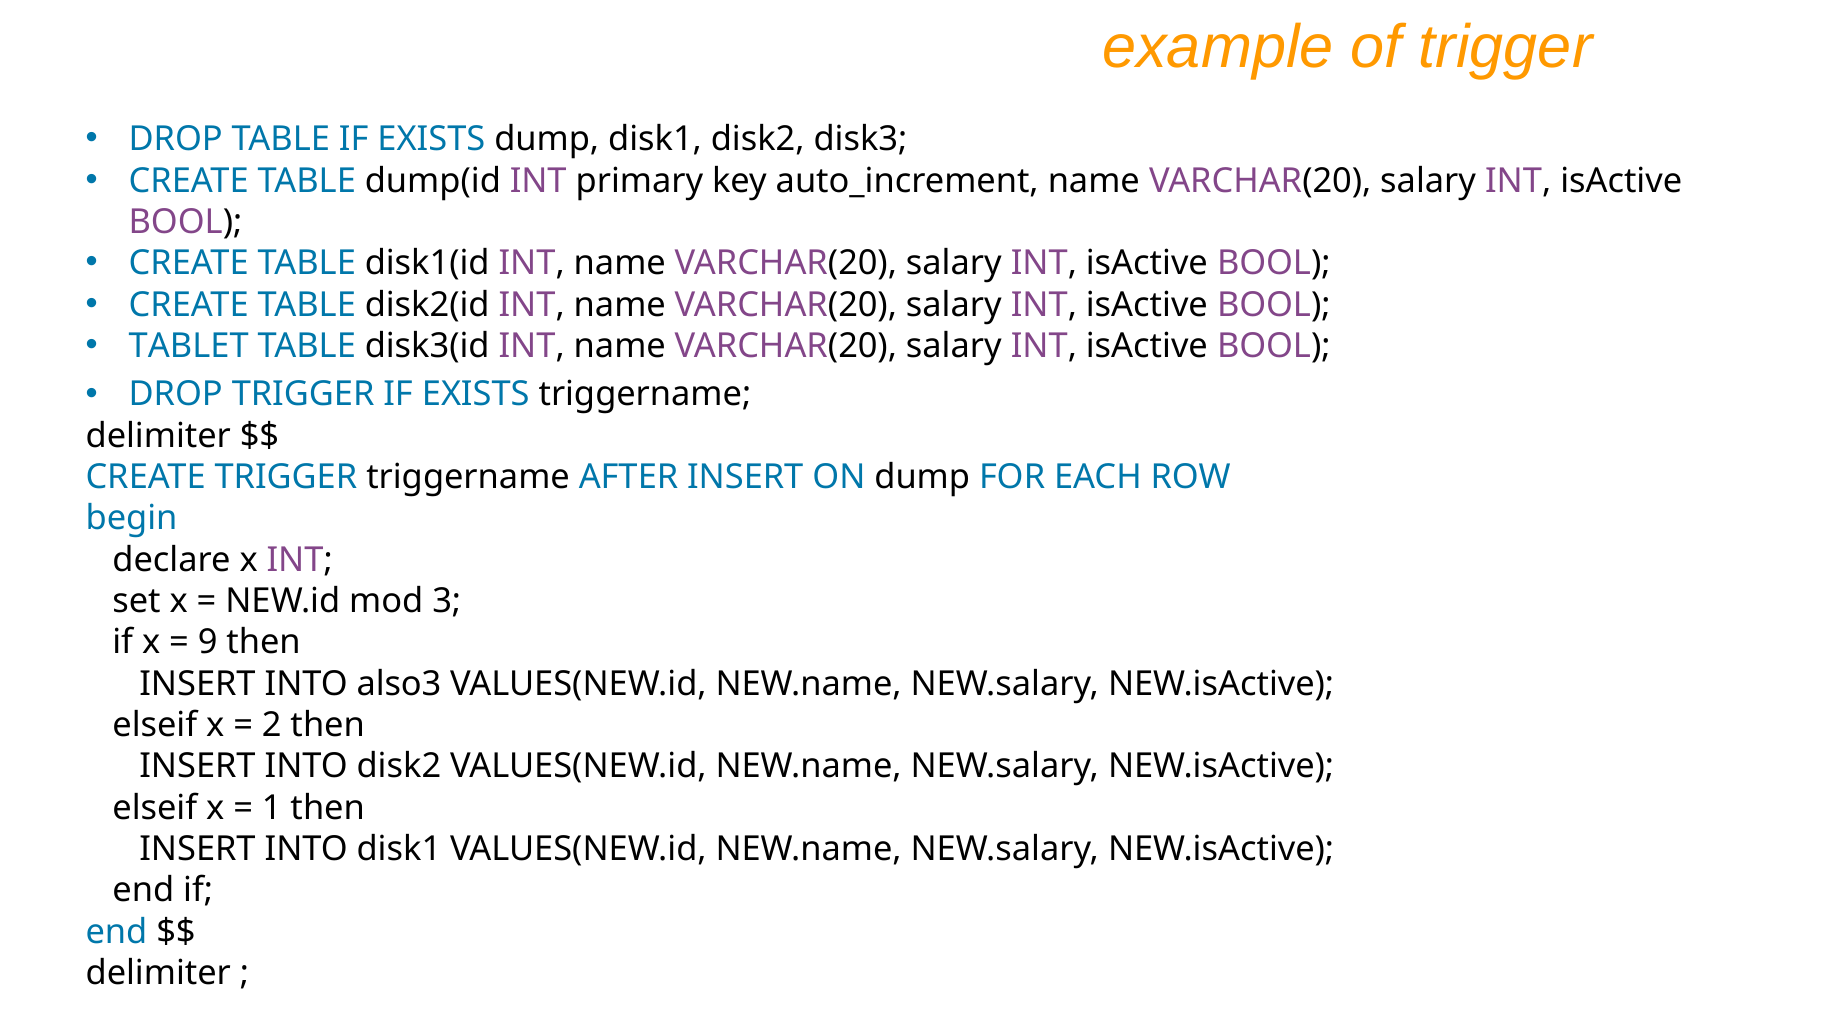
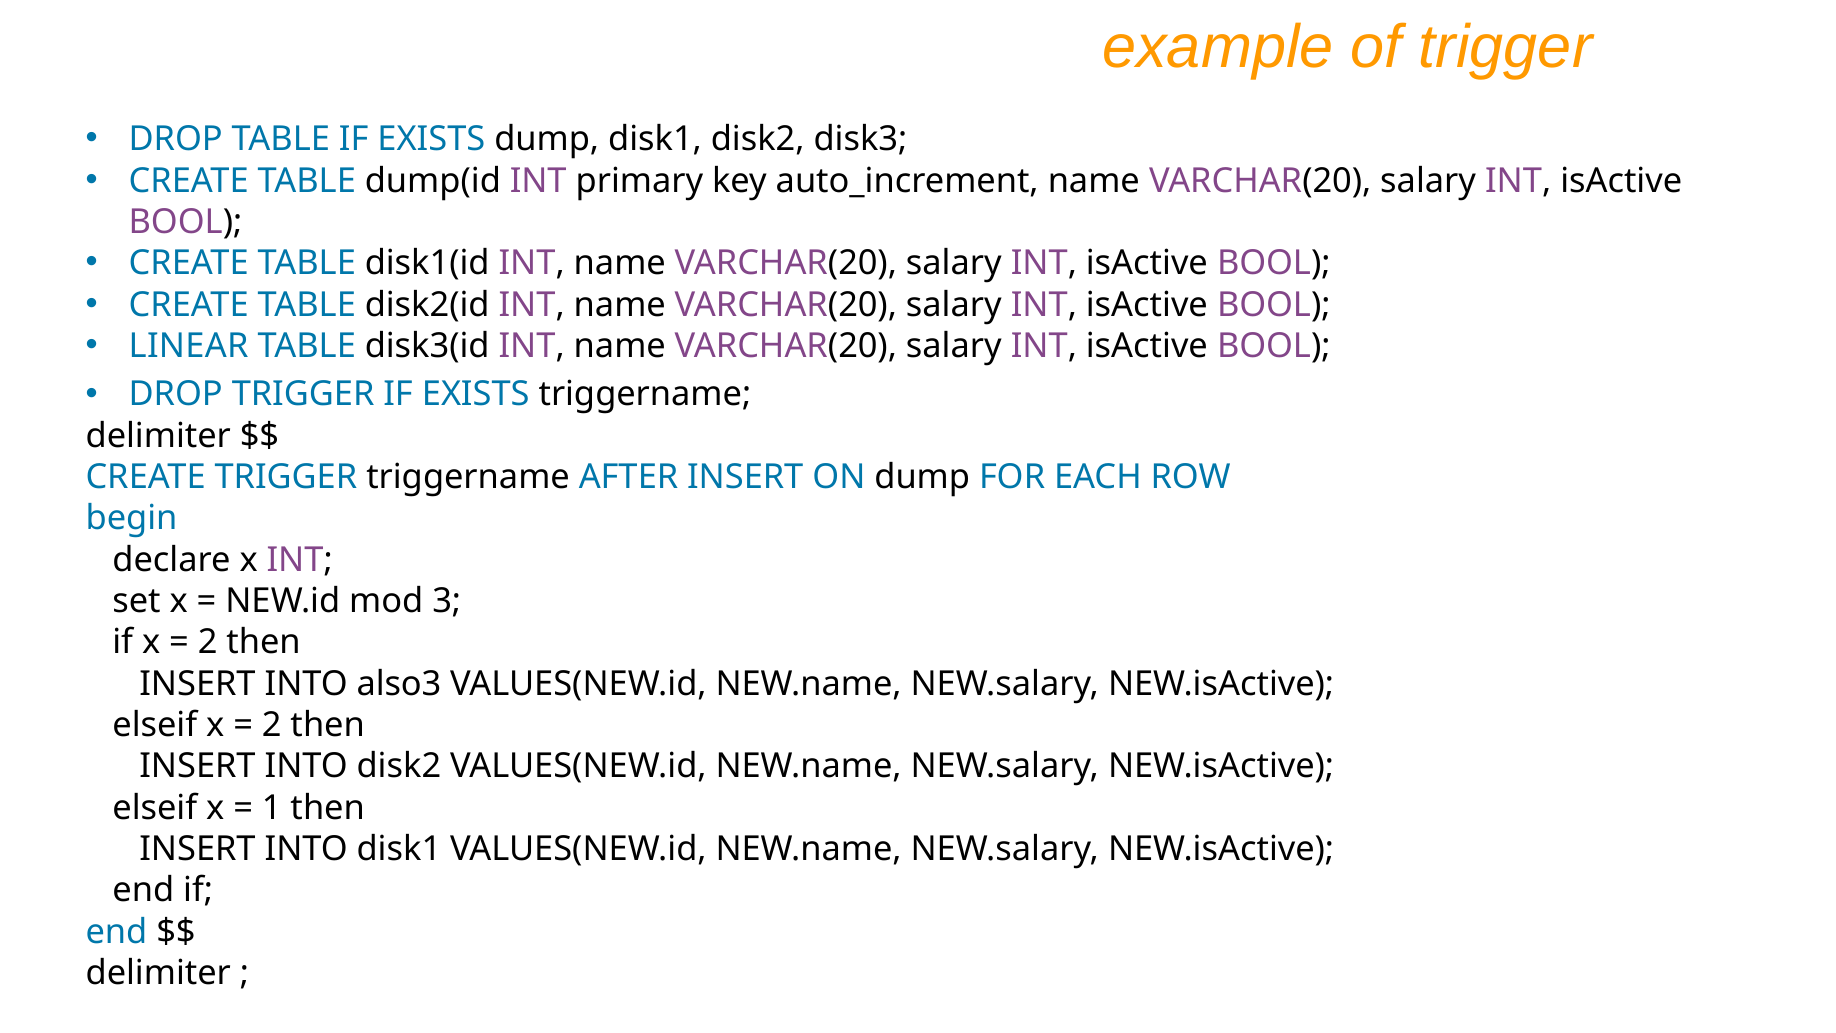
TABLET: TABLET -> LINEAR (189, 346)
9: 9 -> 2 (208, 642)
